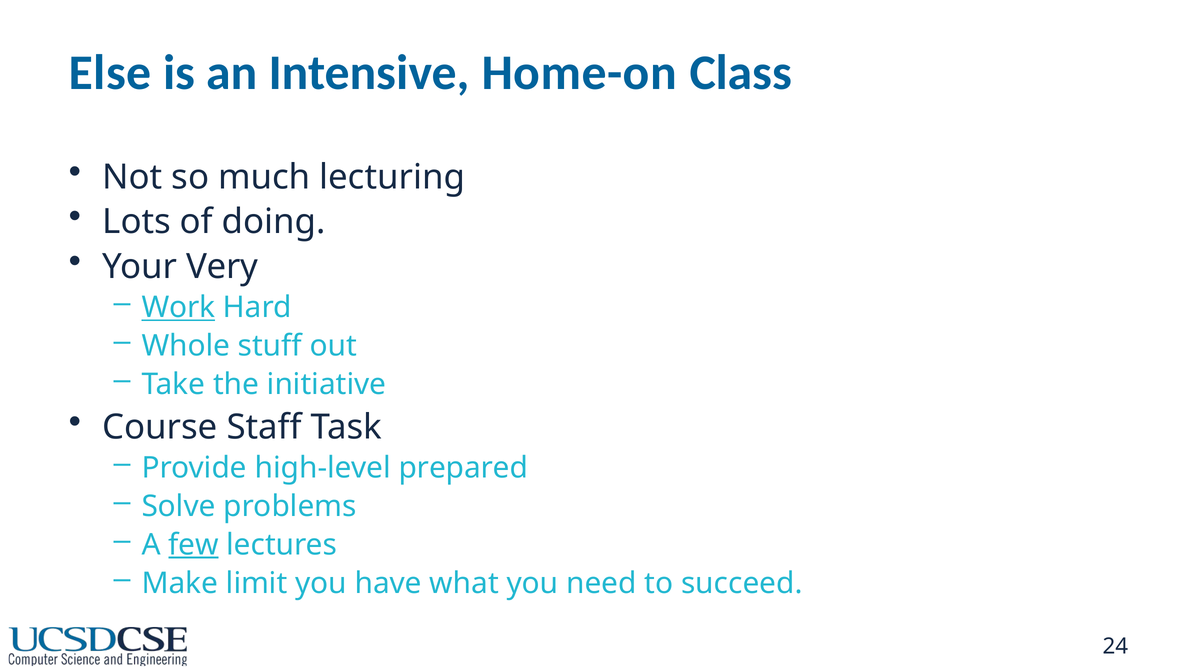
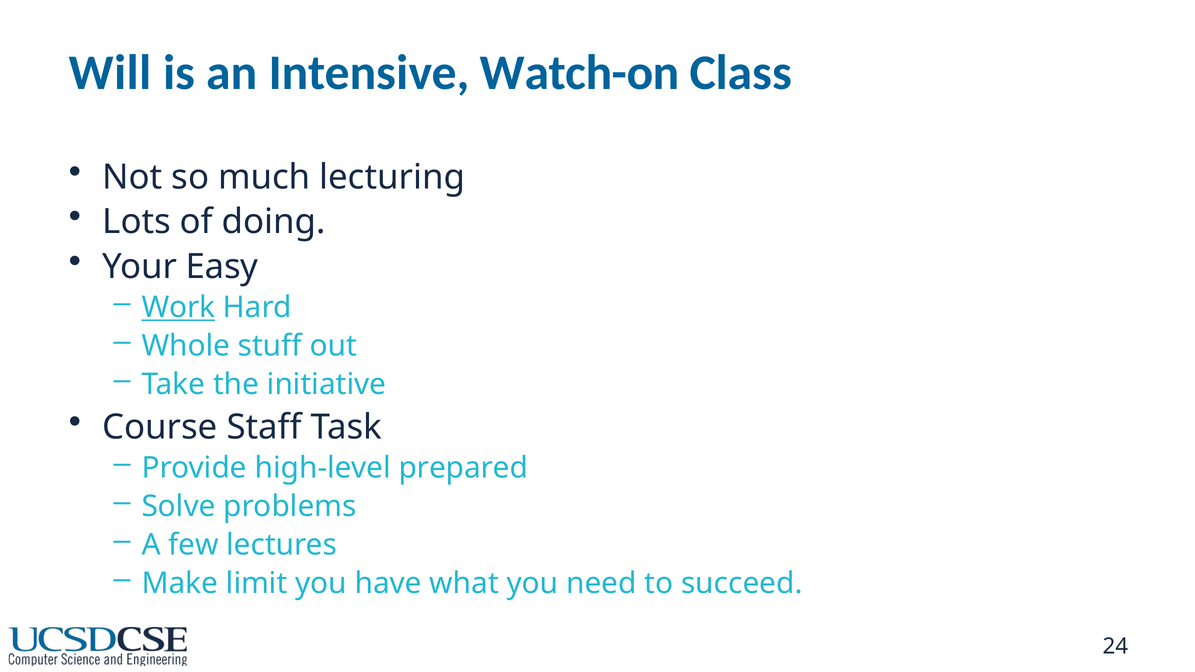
Else: Else -> Will (110, 73)
Home-on: Home-on -> Watch-on (580, 73)
Very: Very -> Easy (222, 267)
few underline: present -> none (193, 545)
